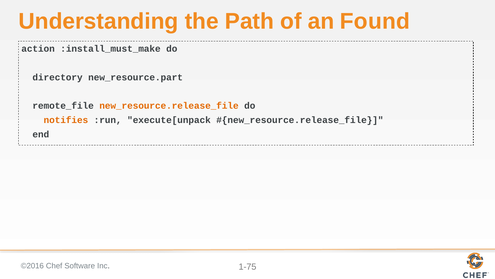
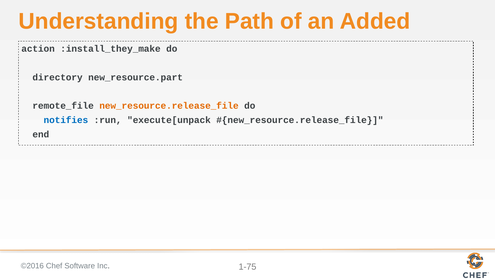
Found: Found -> Added (375, 21)
:install_must_make: :install_must_make -> :install_they_make (110, 49)
notifies colour: orange -> blue (66, 120)
